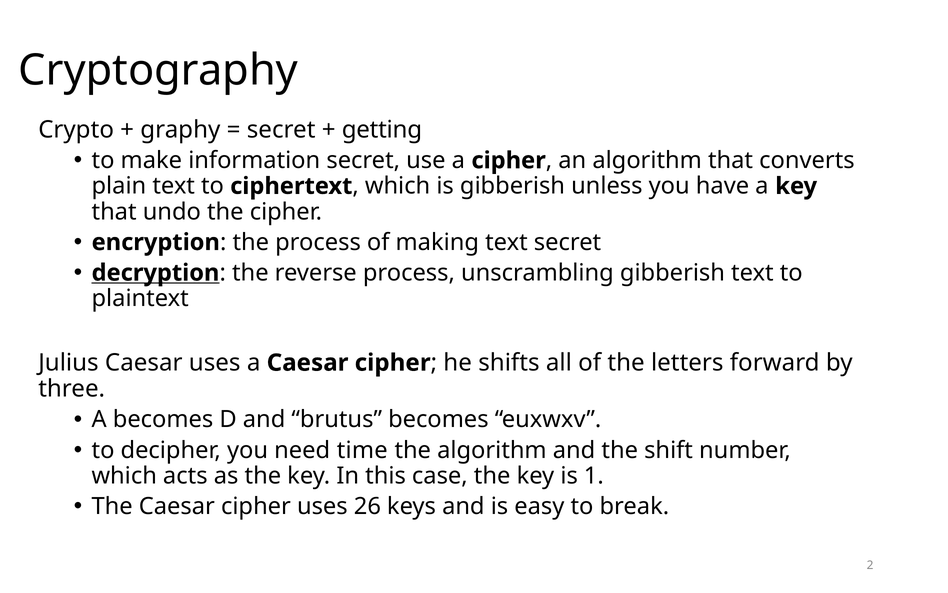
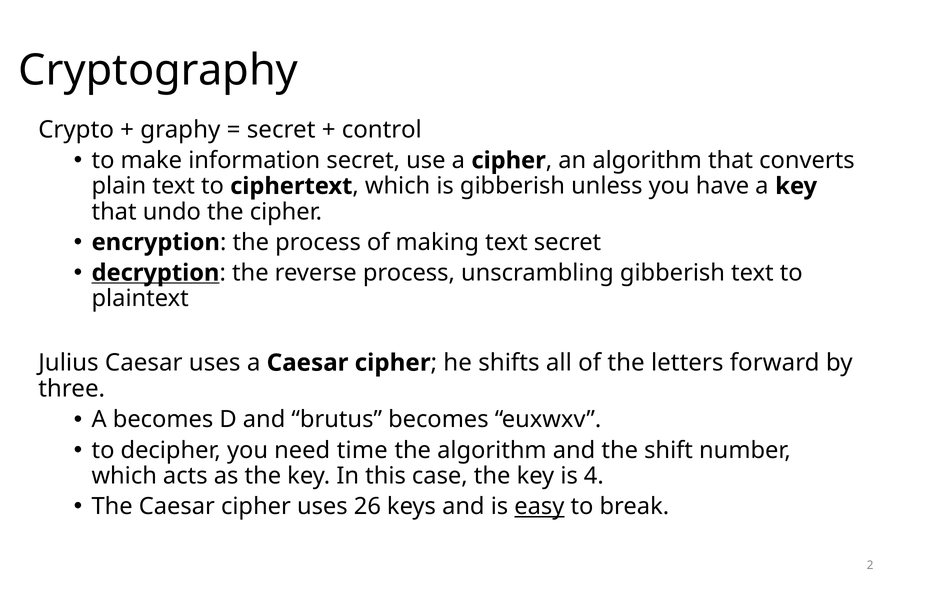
getting: getting -> control (382, 130)
1: 1 -> 4 (594, 475)
easy underline: none -> present (539, 506)
